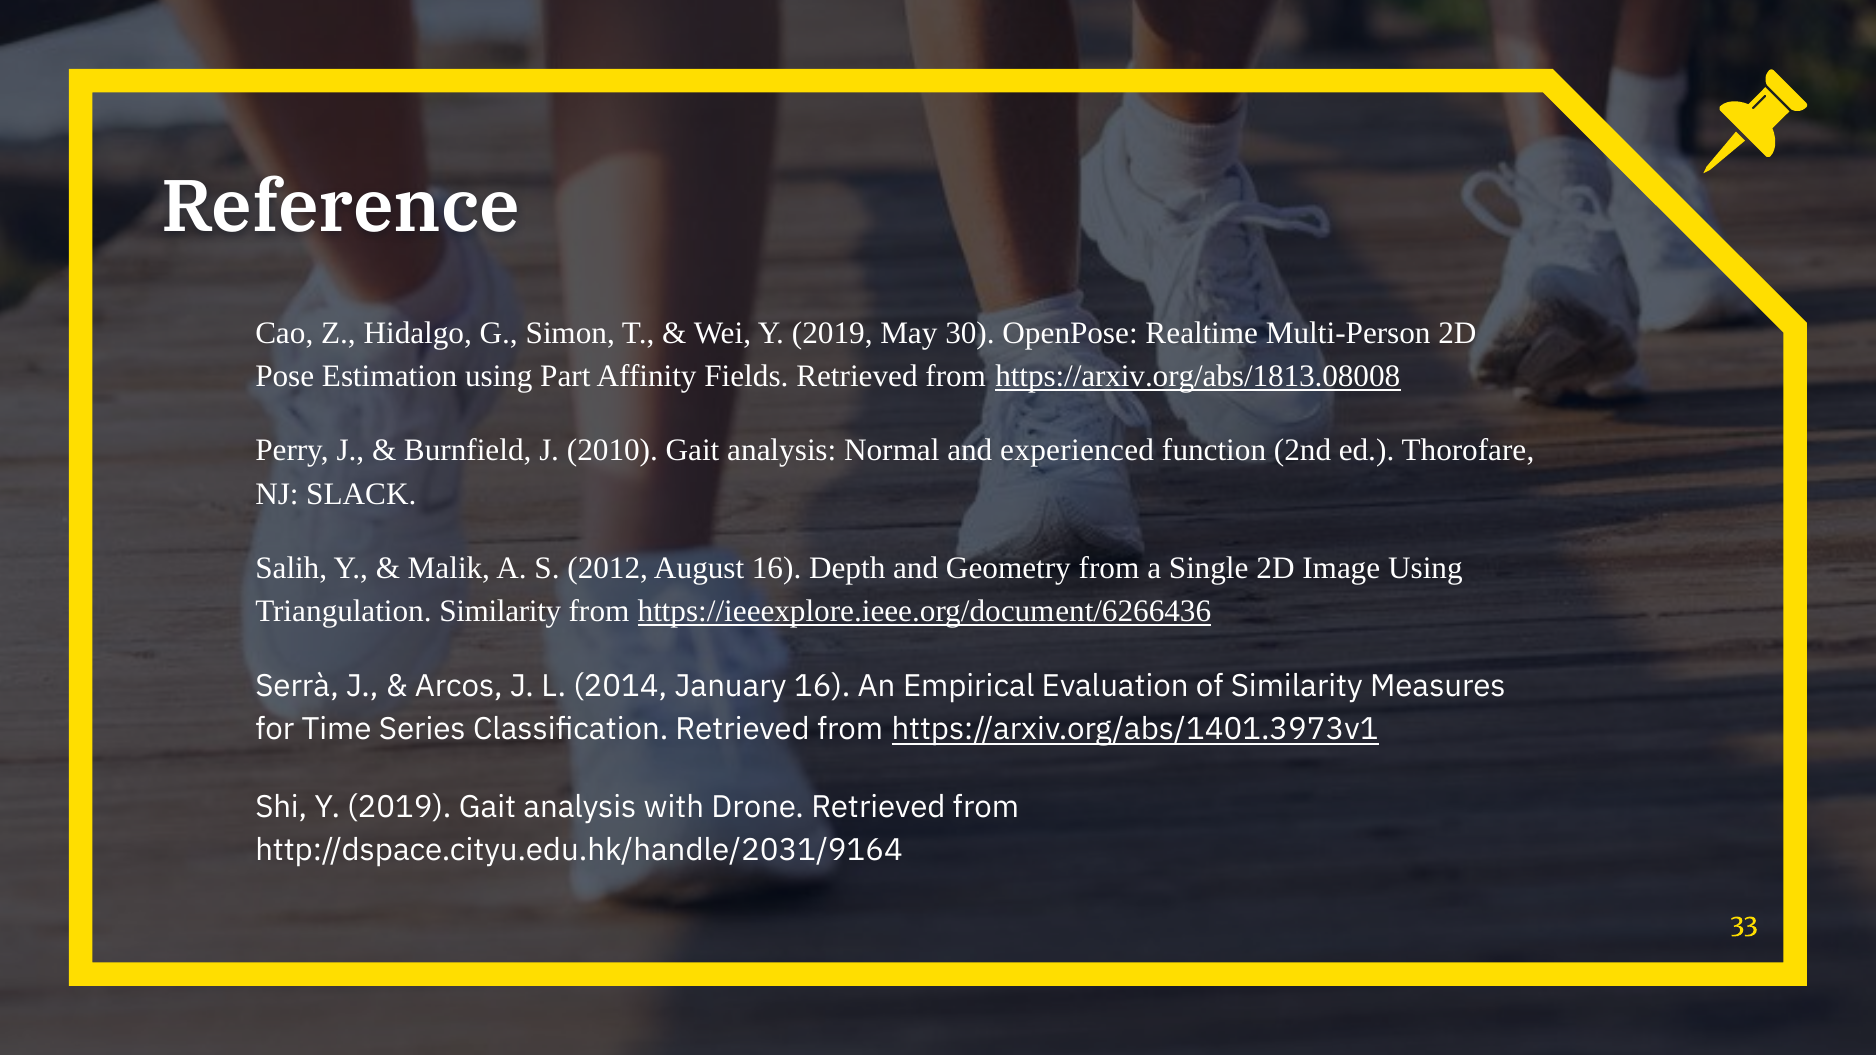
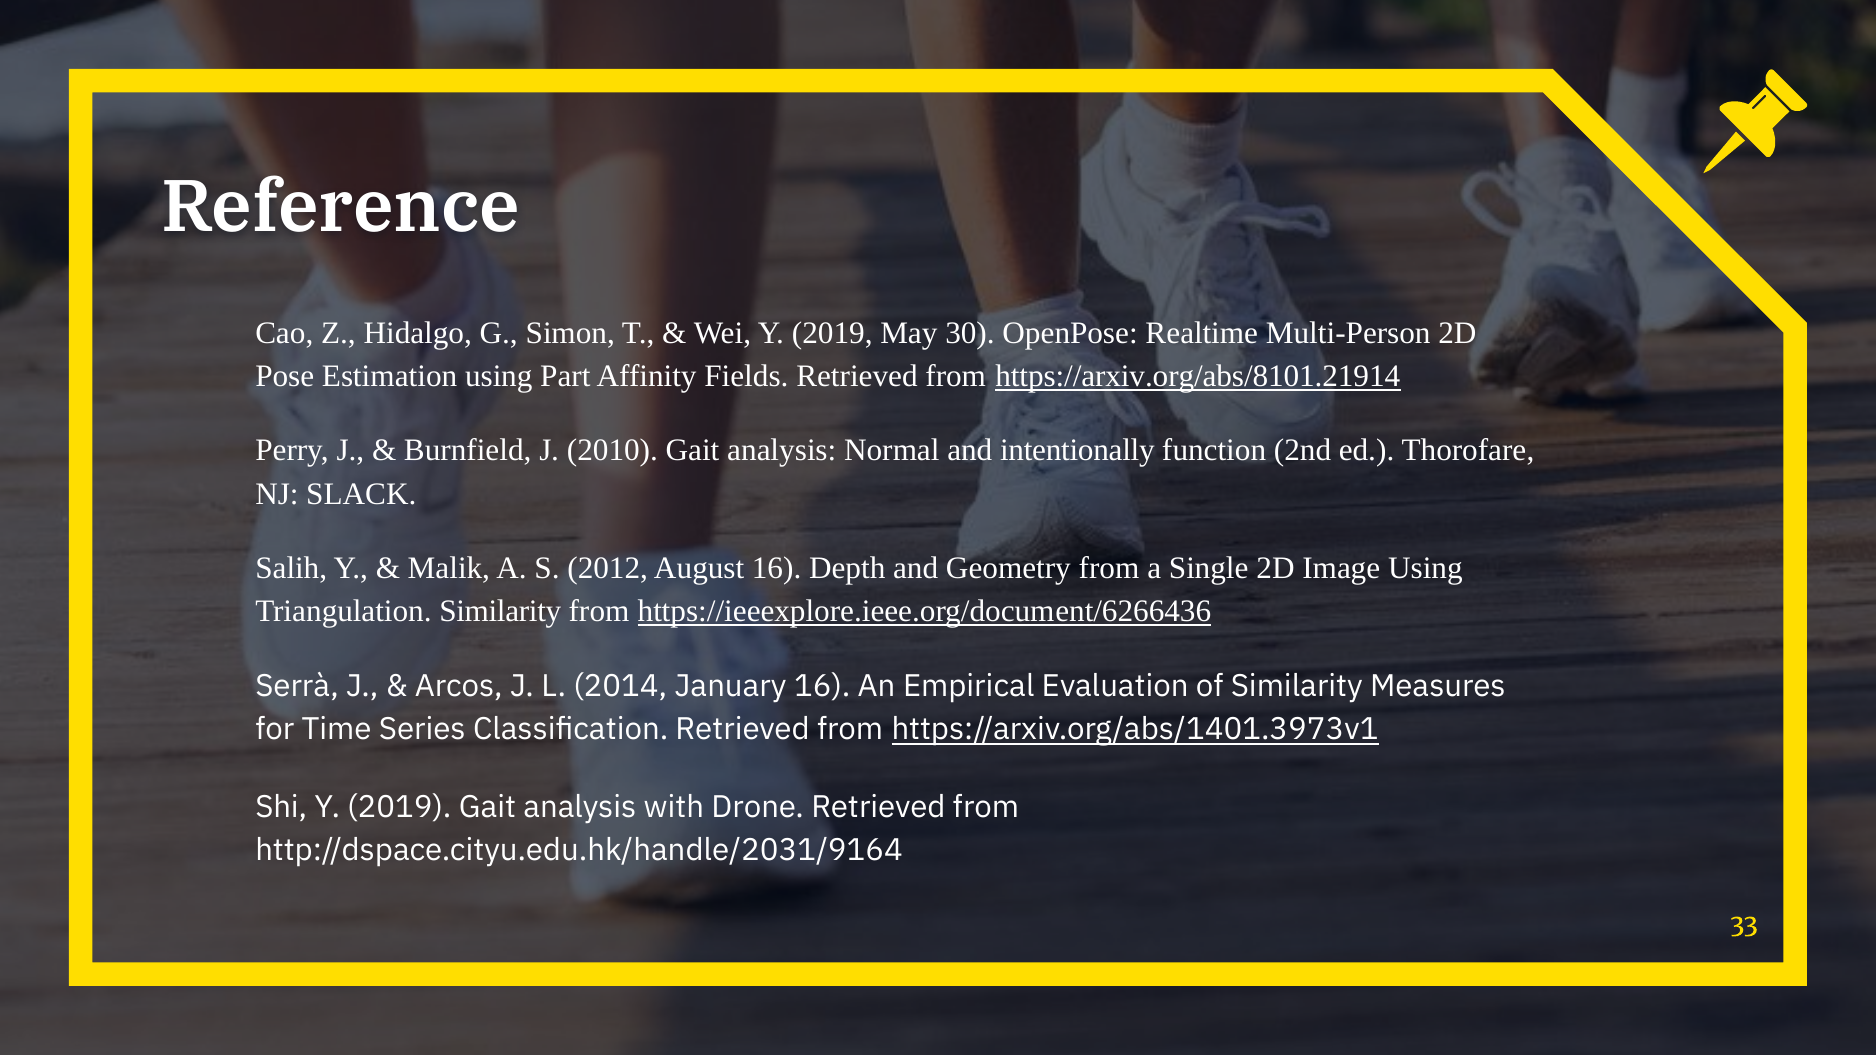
https://arxiv.org/abs/1813.08008: https://arxiv.org/abs/1813.08008 -> https://arxiv.org/abs/8101.21914 (1198, 376)
experienced: experienced -> intentionally (1077, 451)
